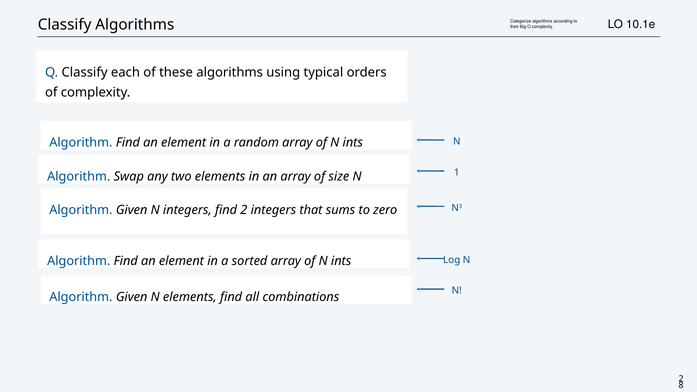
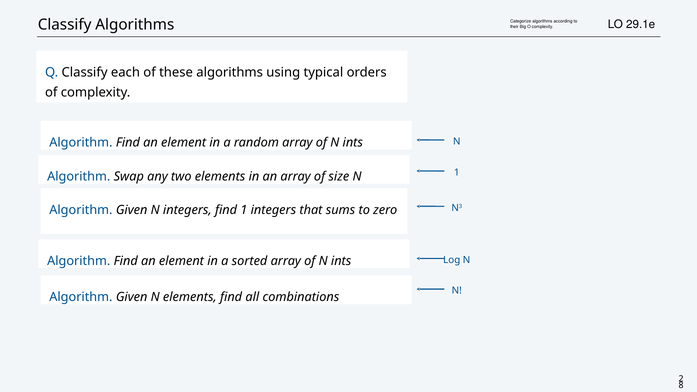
10.1e: 10.1e -> 29.1e (641, 25)
find 2: 2 -> 1 (244, 210)
